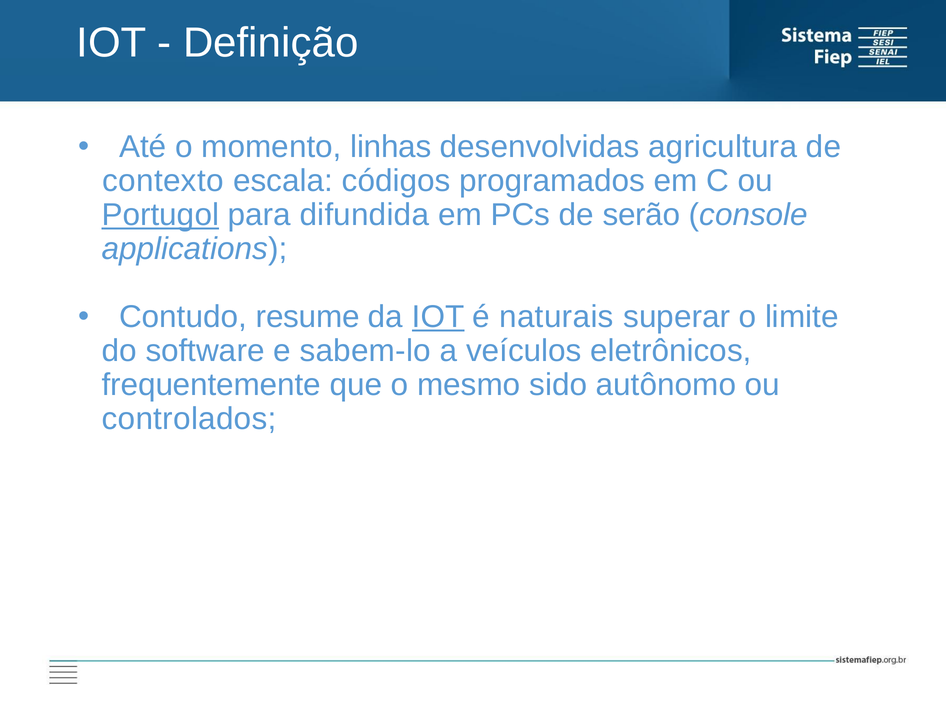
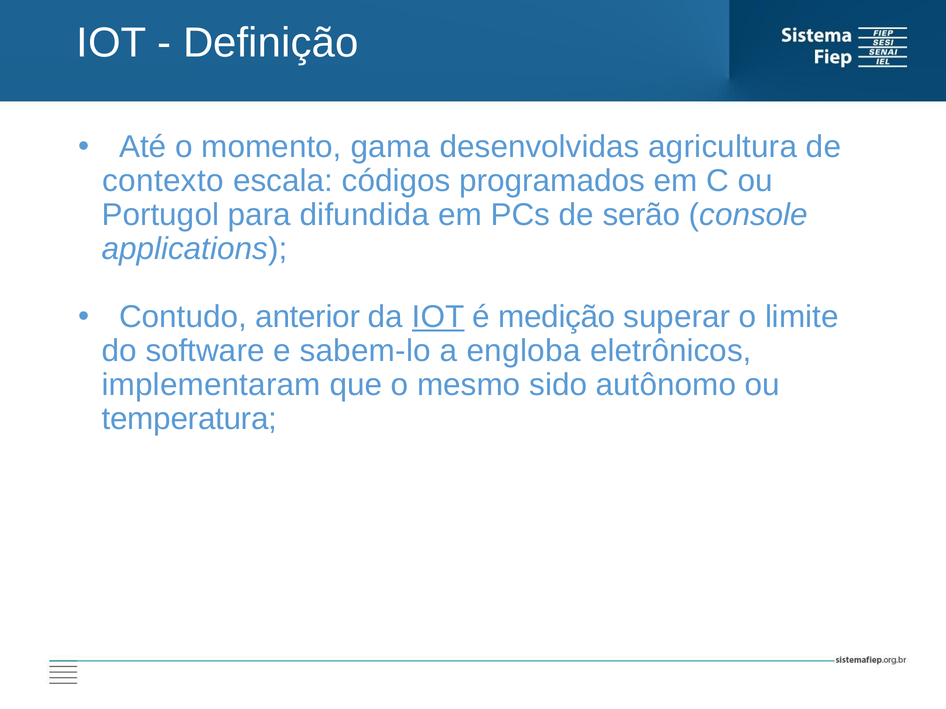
linhas: linhas -> gama (391, 147)
Portugol underline: present -> none (160, 215)
resume: resume -> anterior (308, 317)
naturais: naturais -> medição (557, 317)
veículos: veículos -> engloba (524, 351)
frequentemente: frequentemente -> implementaram (211, 385)
controlados: controlados -> temperatura (189, 419)
